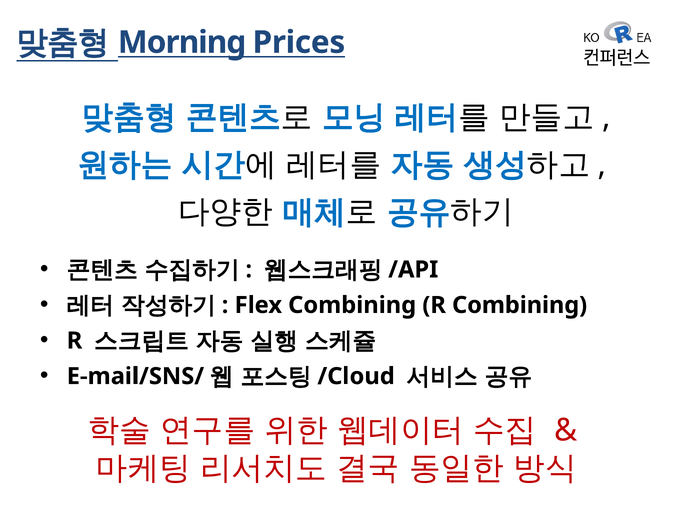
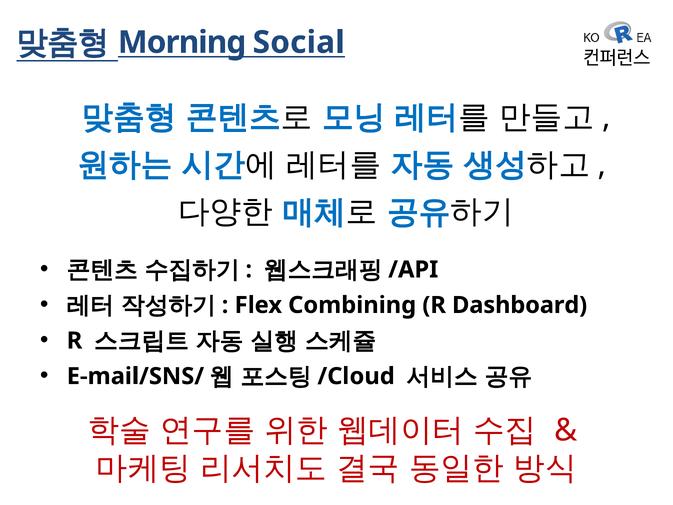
Prices: Prices -> Social (299, 42)
R Combining: Combining -> Dashboard (520, 305)
